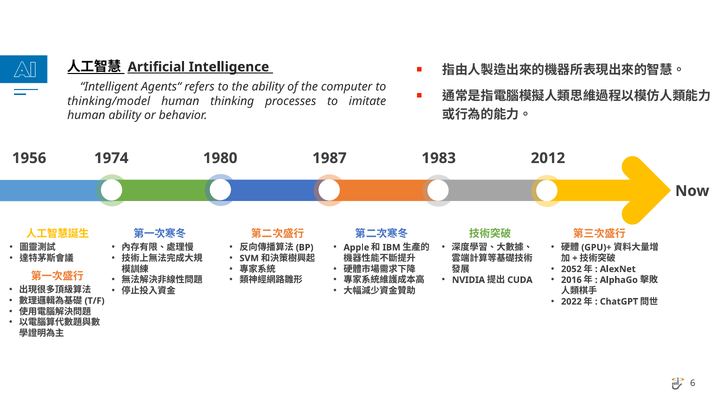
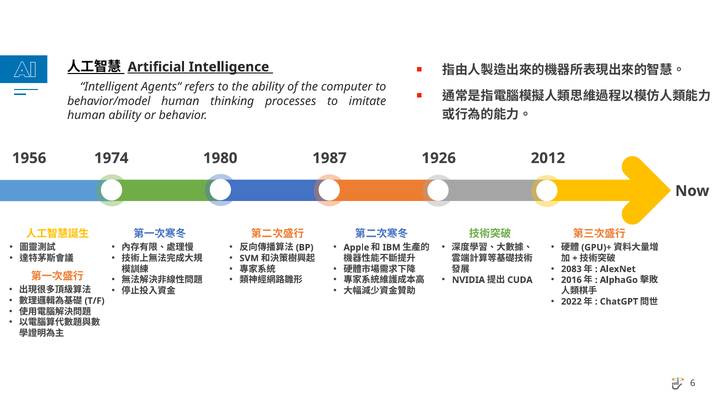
thinking/model: thinking/model -> behavior/model (109, 101)
1983: 1983 -> 1926 (439, 158)
2052: 2052 -> 2083 (571, 269)
